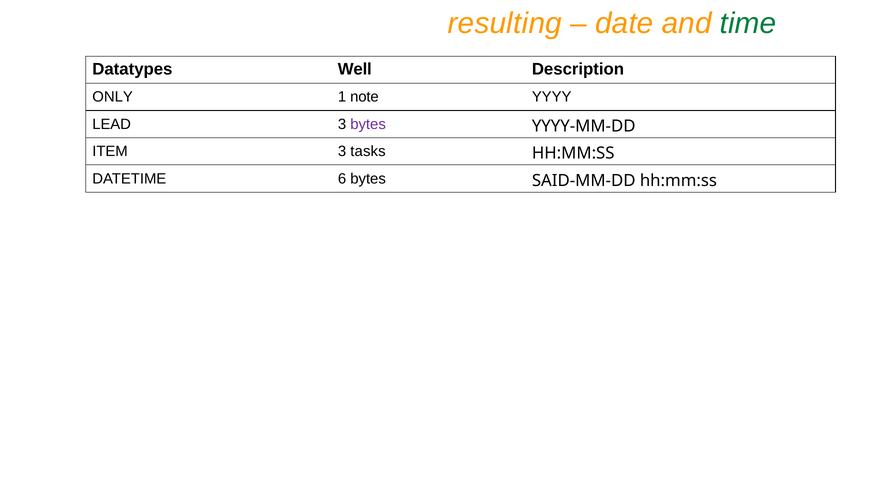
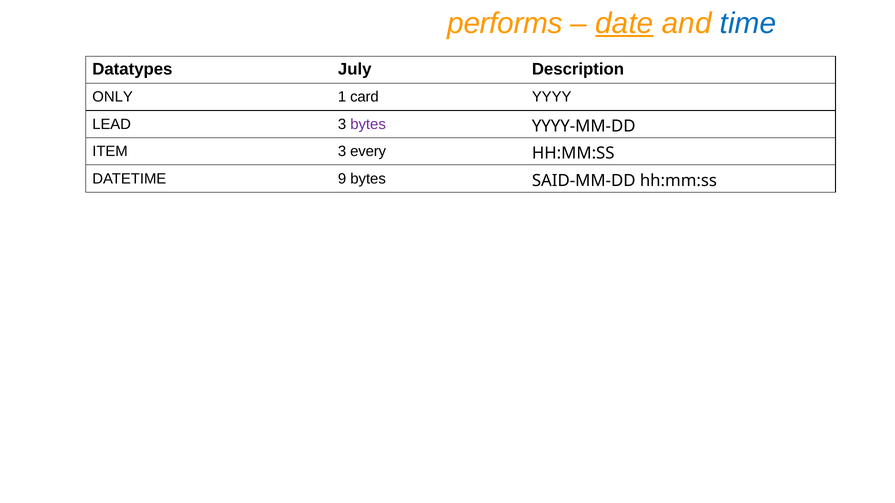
resulting: resulting -> performs (505, 23)
date underline: none -> present (624, 23)
time colour: green -> blue (748, 23)
Well: Well -> July (355, 69)
note: note -> card (364, 97)
tasks: tasks -> every (368, 152)
6: 6 -> 9 (342, 179)
